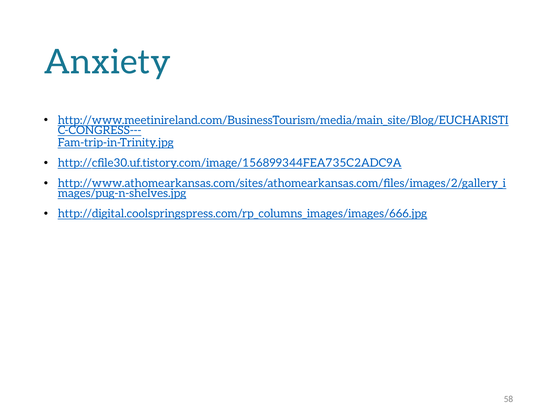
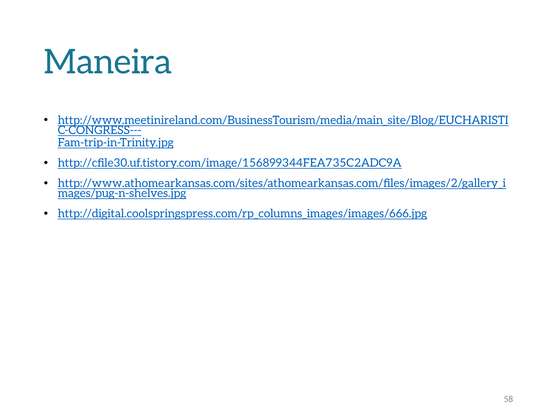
Anxiety: Anxiety -> Maneira (108, 62)
